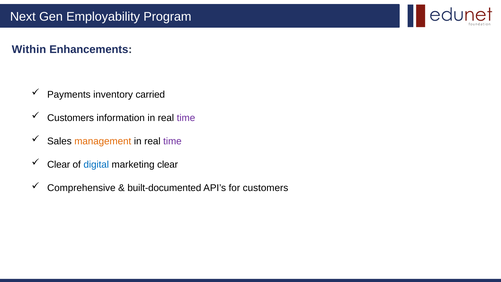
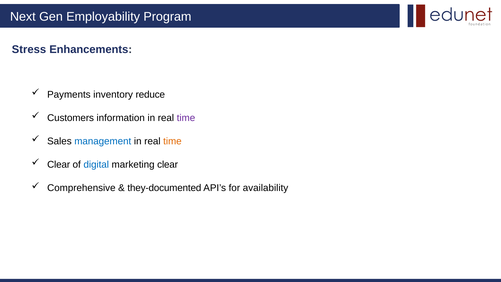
Within: Within -> Stress (29, 49)
carried: carried -> reduce (150, 94)
management colour: orange -> blue (103, 141)
time colour: purple -> orange (172, 141)
built-documented: built-documented -> they-documented (164, 188)
for customers: customers -> availability (266, 188)
